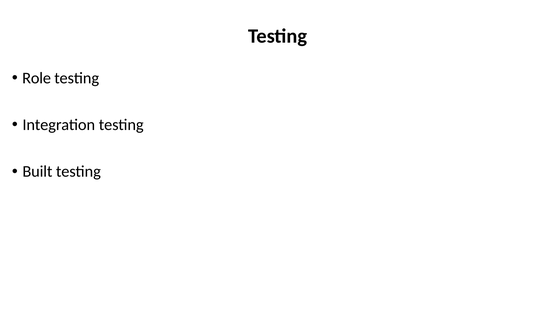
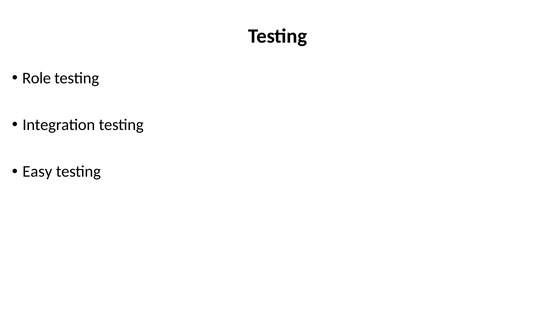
Built: Built -> Easy (37, 172)
